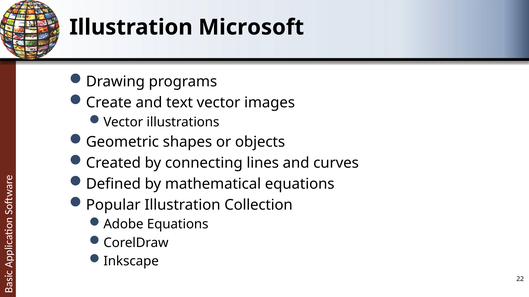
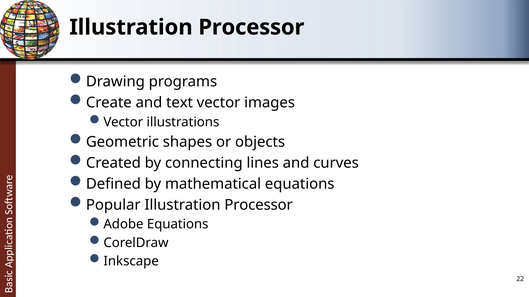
Microsoft: Microsoft -> Processor (251, 27)
Popular Illustration Collection: Collection -> Processor (259, 205)
